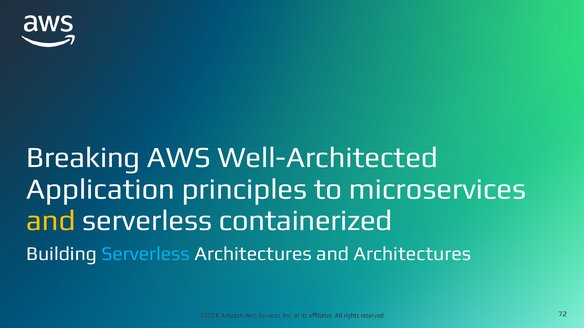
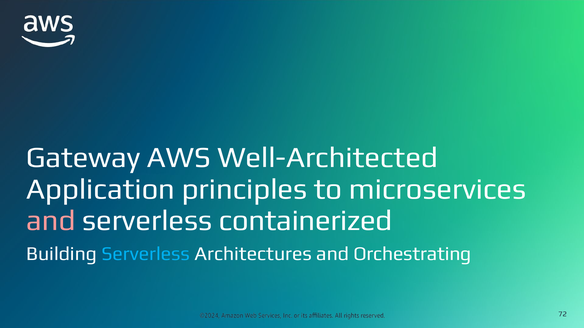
Breaking: Breaking -> Gateway (83, 158)
and colour: yellow -> pink (51, 221)
and Architectures: Architectures -> Orchestrating (412, 254)
